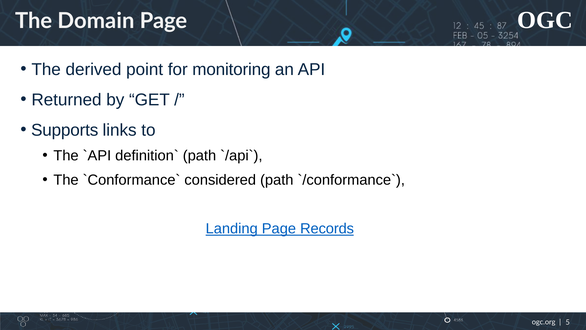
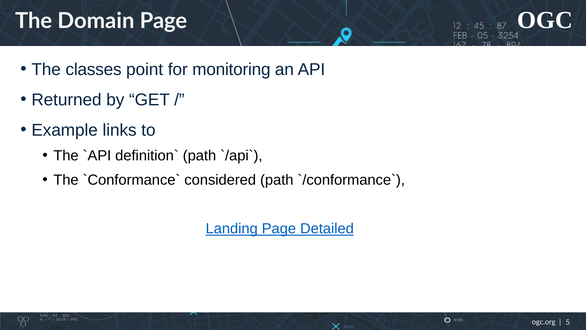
derived: derived -> classes (94, 70)
Supports: Supports -> Example (65, 130)
Records: Records -> Detailed (327, 228)
